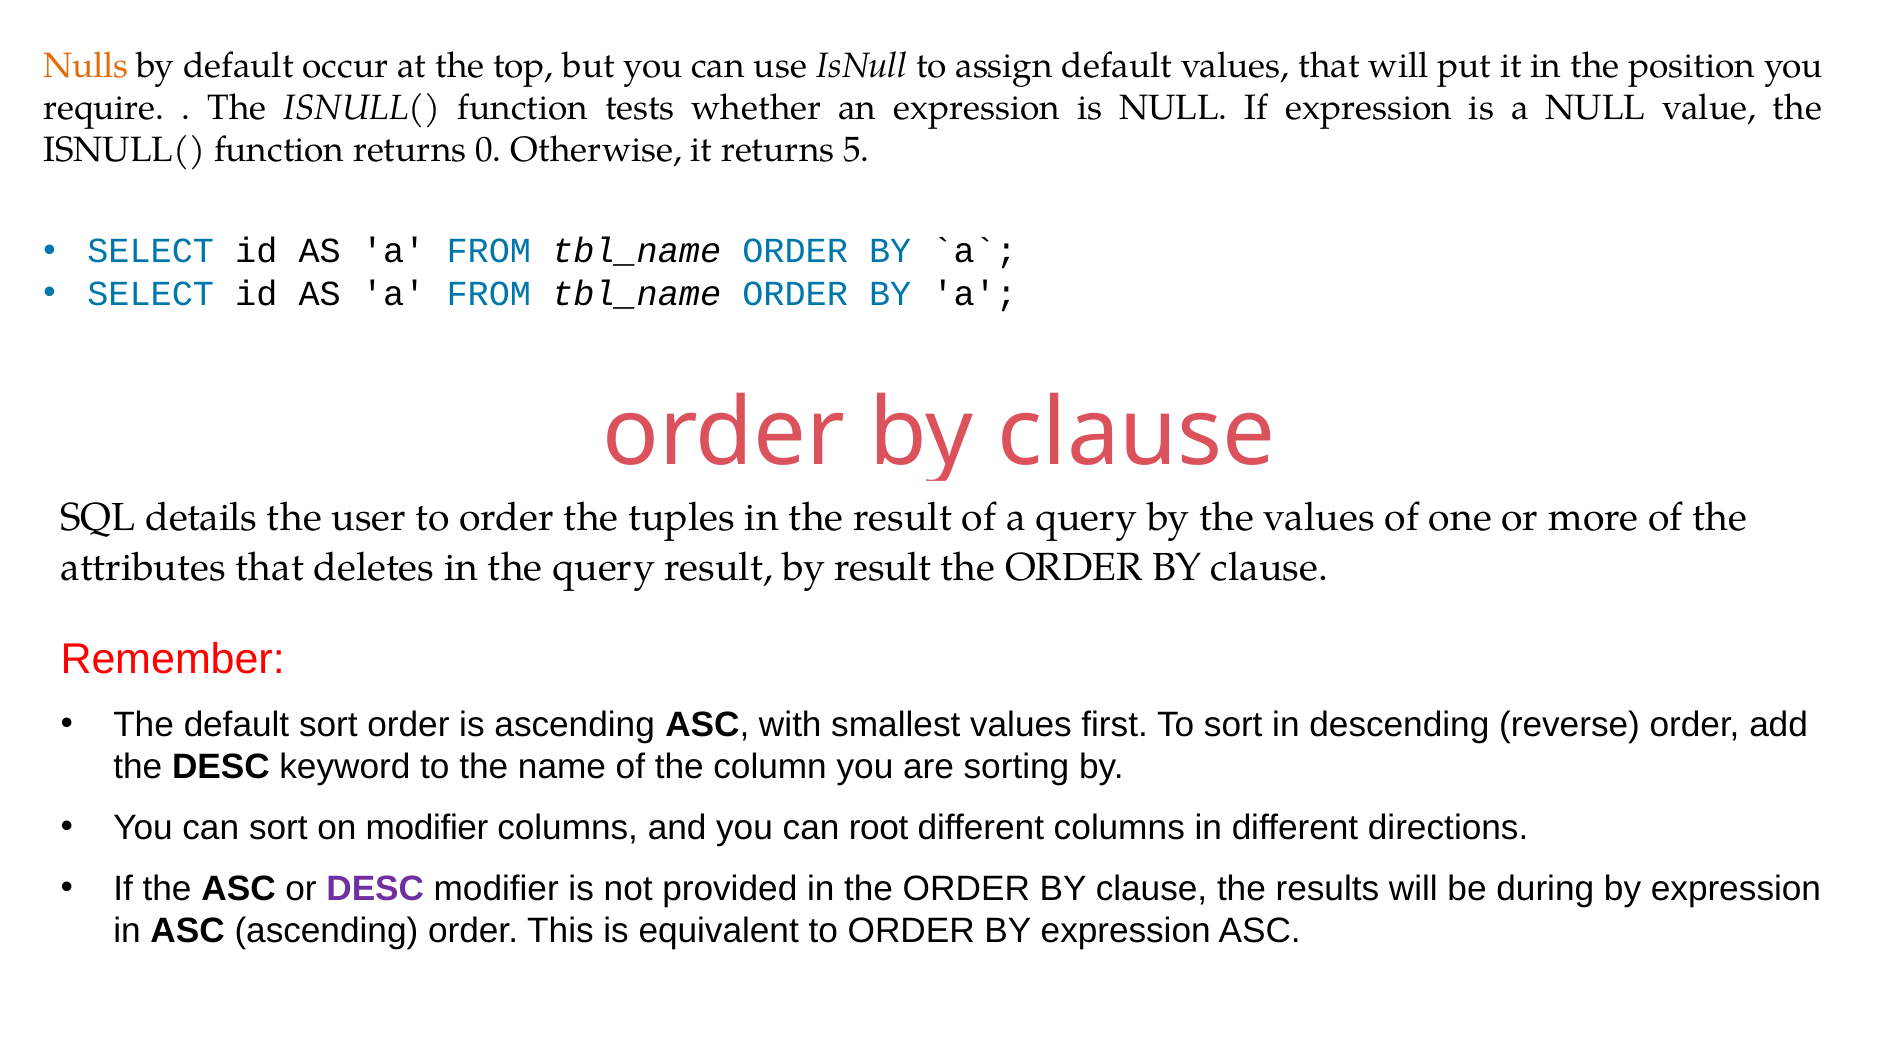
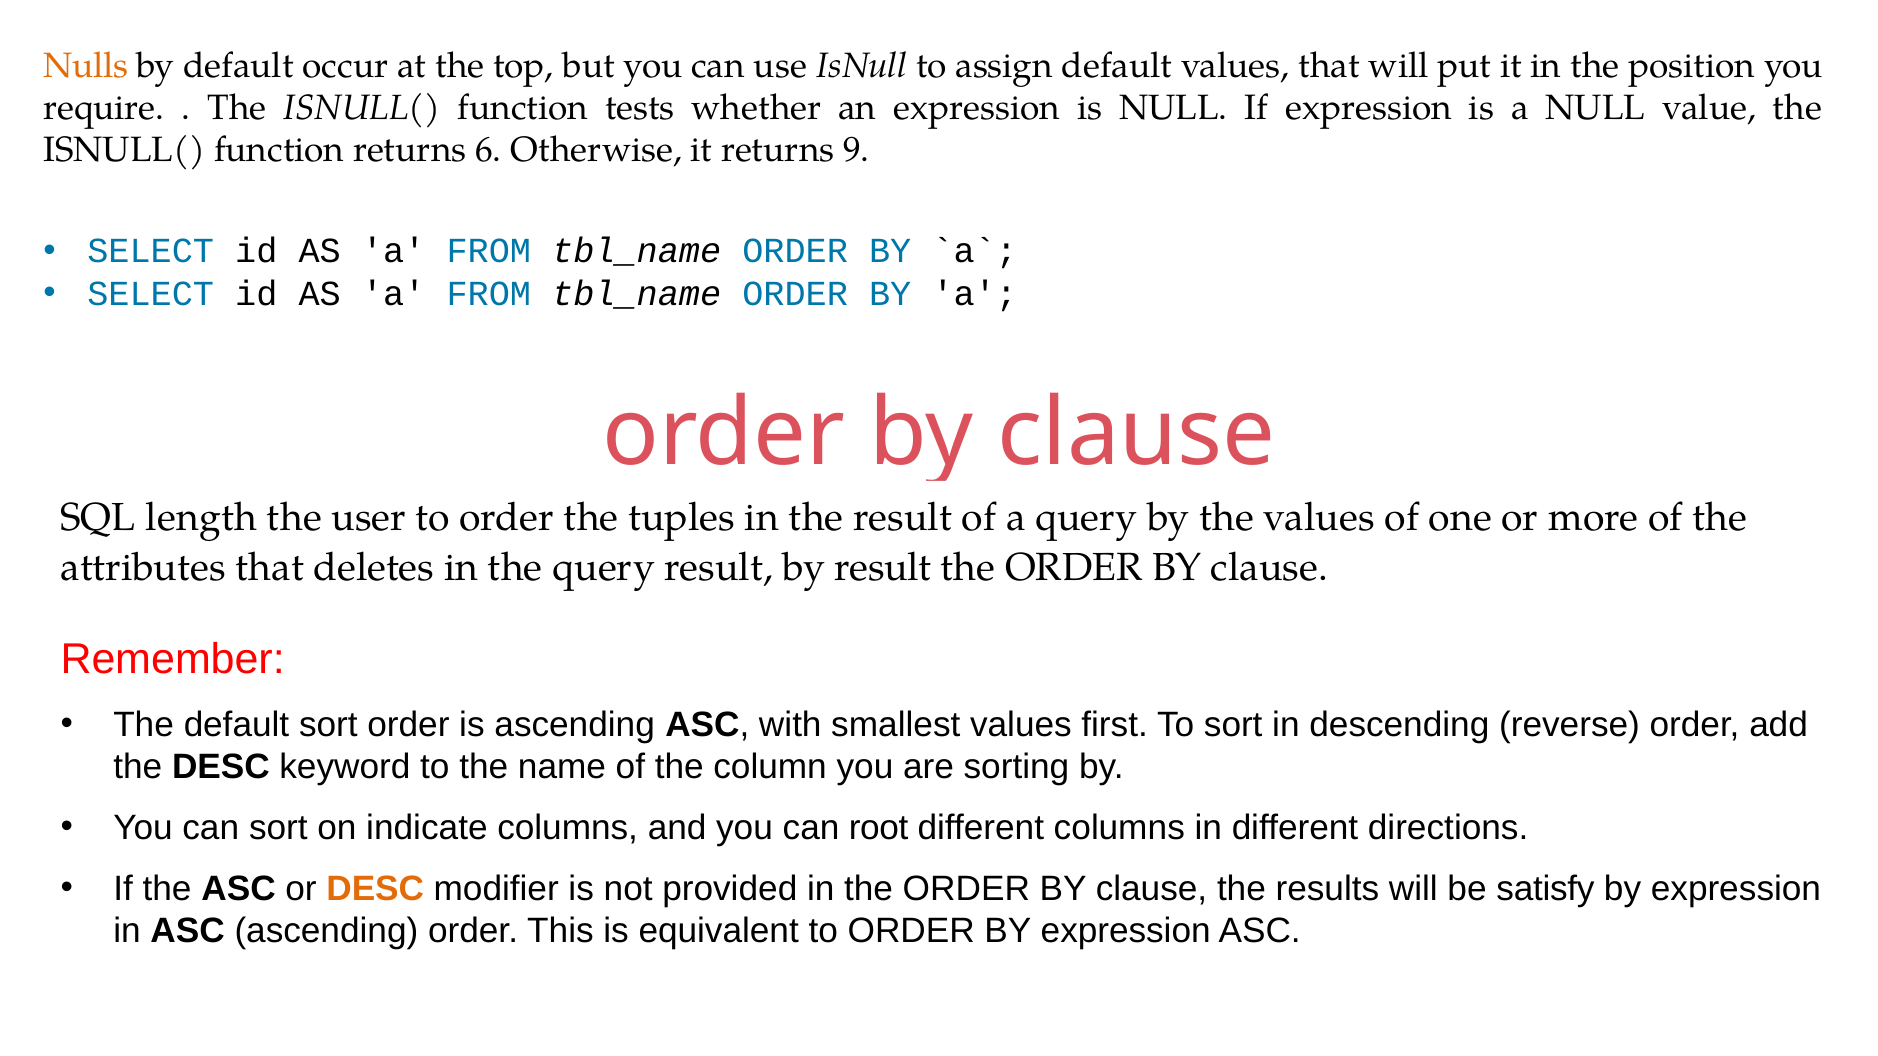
0: 0 -> 6 (488, 150)
5: 5 -> 9 (856, 150)
details: details -> length (201, 518)
on modifier: modifier -> indicate (427, 828)
DESC colour: purple -> orange (375, 889)
during: during -> satisfy (1545, 889)
